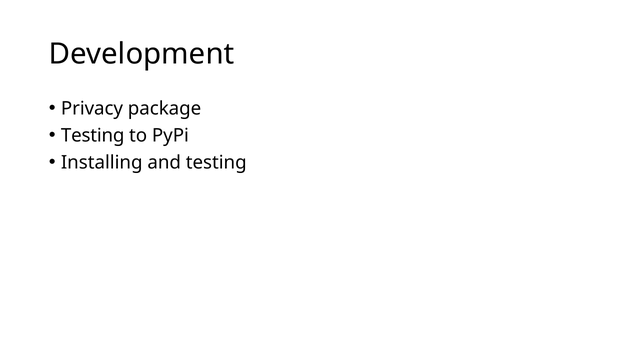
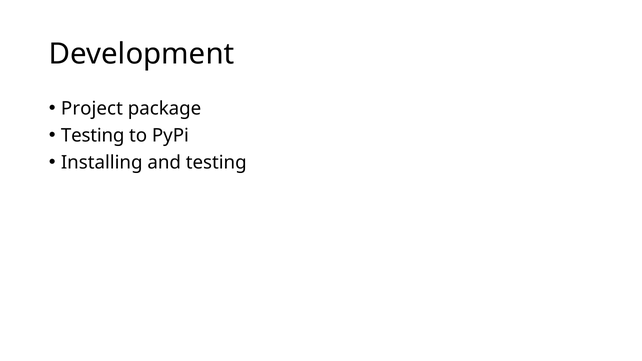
Privacy: Privacy -> Project (92, 109)
